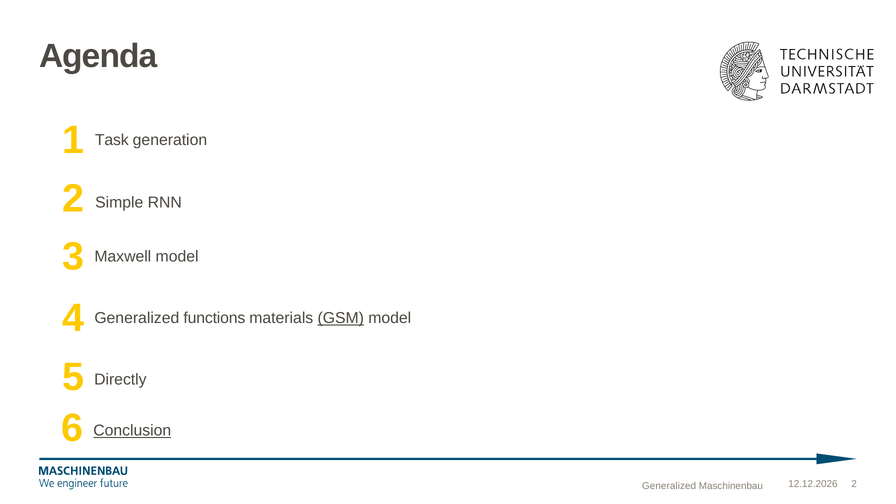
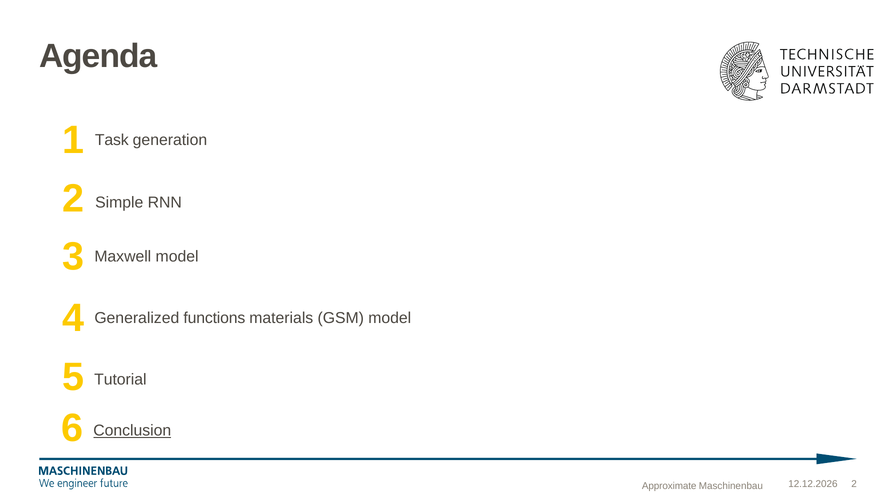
GSM underline: present -> none (341, 318)
Directly: Directly -> Tutorial (120, 380)
Generalized: Generalized -> Approximate (669, 486)
